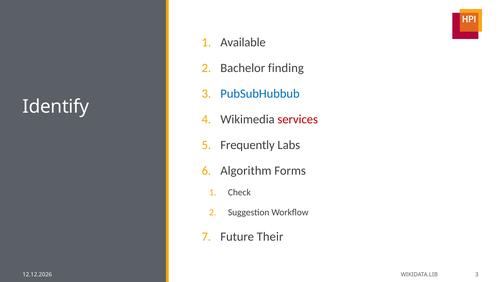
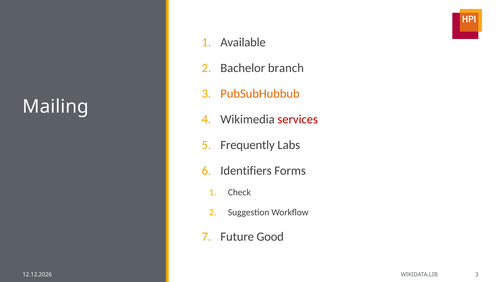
finding: finding -> branch (286, 68)
PubSubHubbub colour: blue -> orange (260, 94)
Identify: Identify -> Mailing (56, 106)
Algorithm: Algorithm -> Identifiers (246, 171)
Their: Their -> Good (270, 236)
